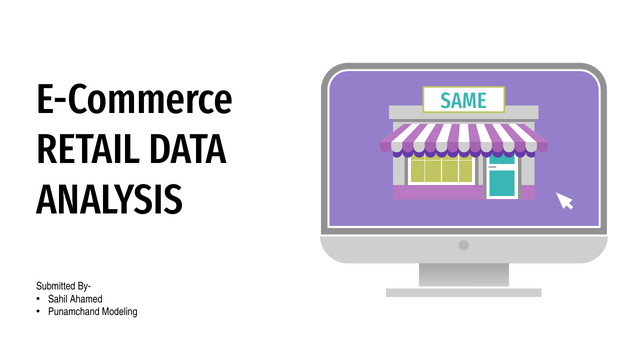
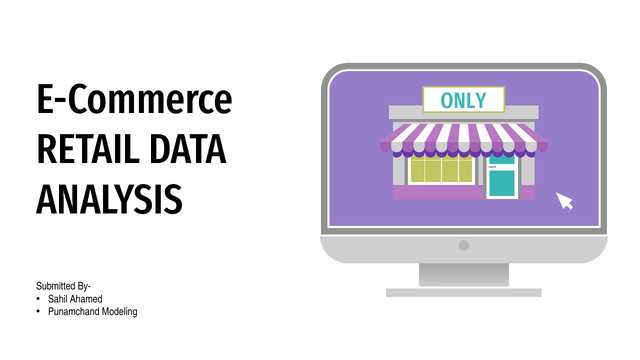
SAME: SAME -> ONLY (464, 101)
